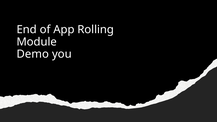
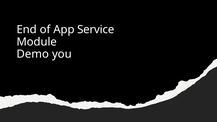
Rolling: Rolling -> Service (96, 30)
